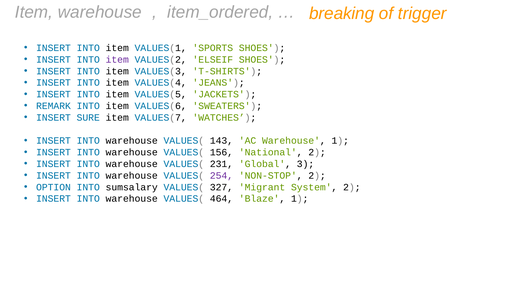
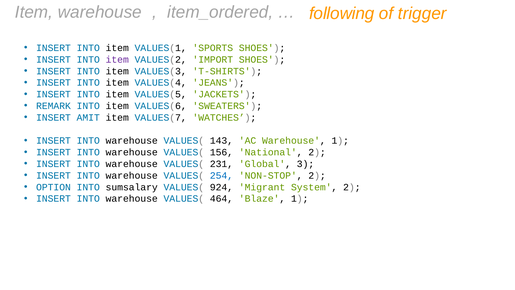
breaking: breaking -> following (342, 13)
ELSEIF: ELSEIF -> IMPORT (213, 59)
SURE: SURE -> AMIT (88, 117)
254 colour: purple -> blue (221, 175)
327: 327 -> 924 (221, 187)
